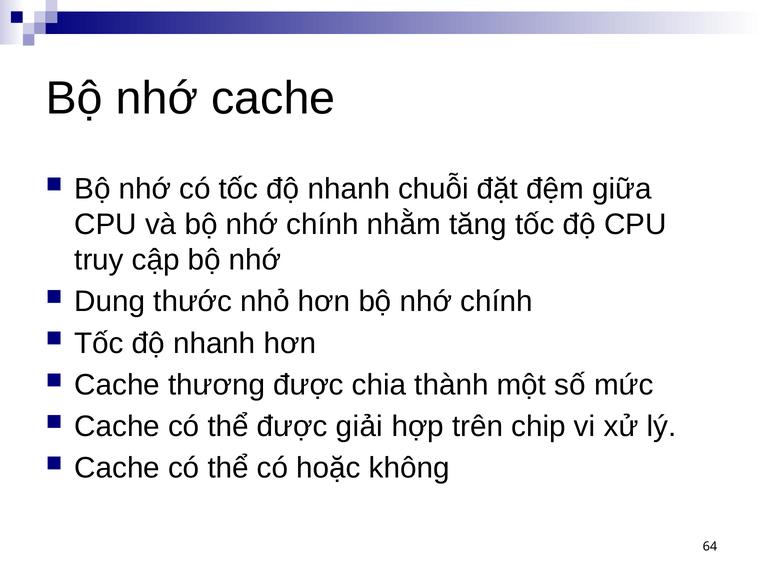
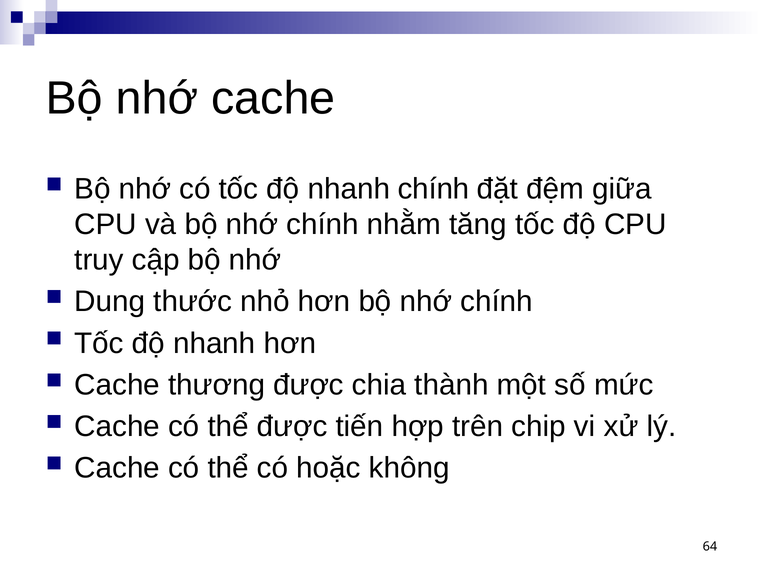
nhanh chuỗi: chuỗi -> chính (434, 189)
giải: giải -> tiến (360, 427)
